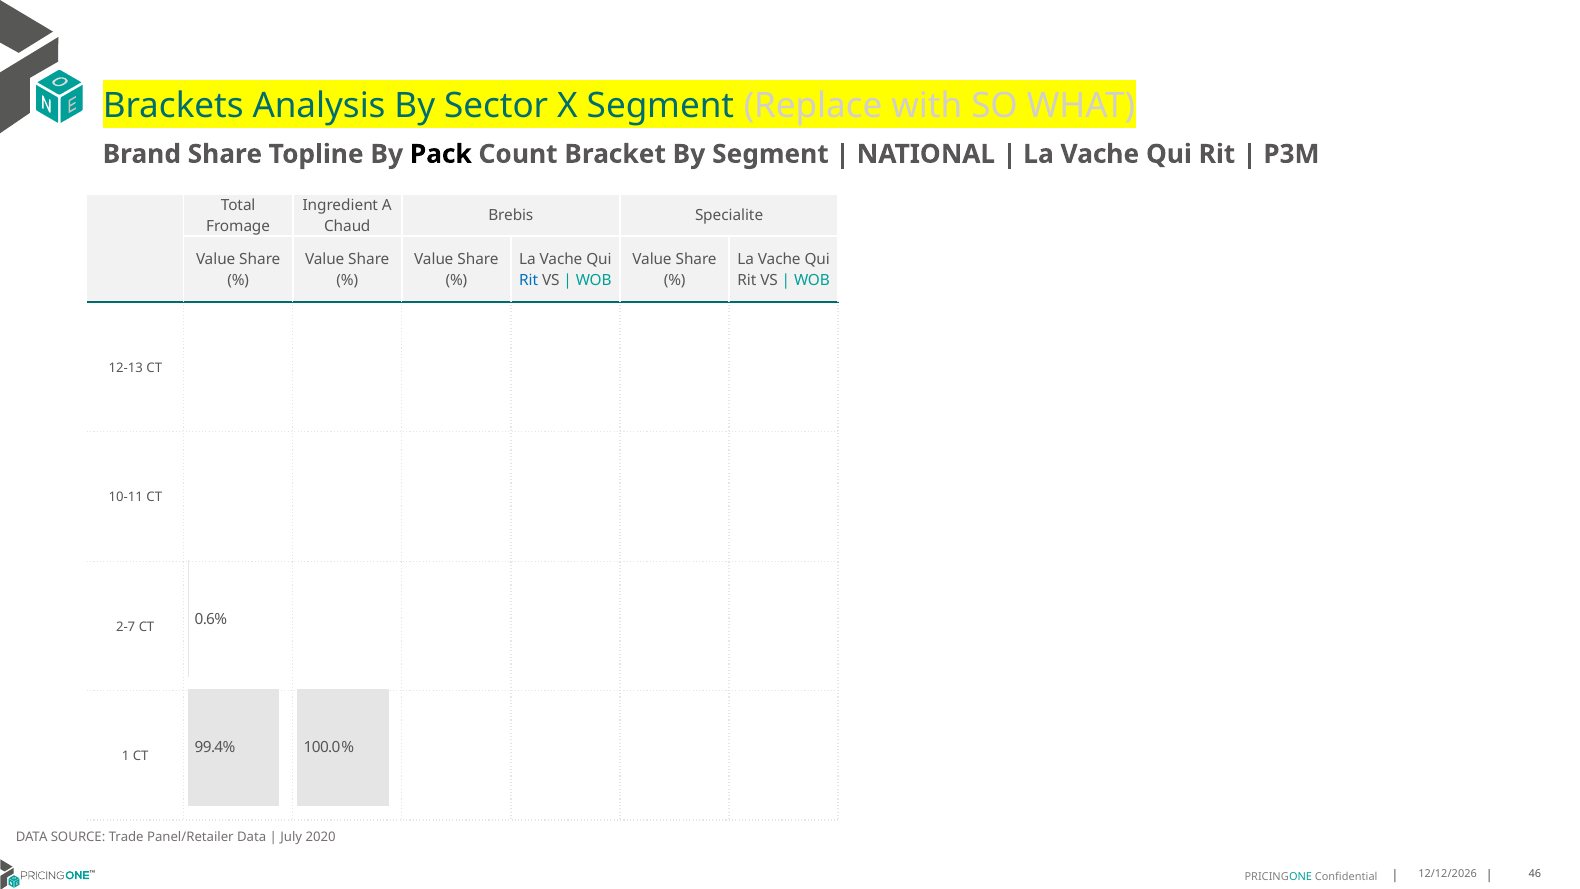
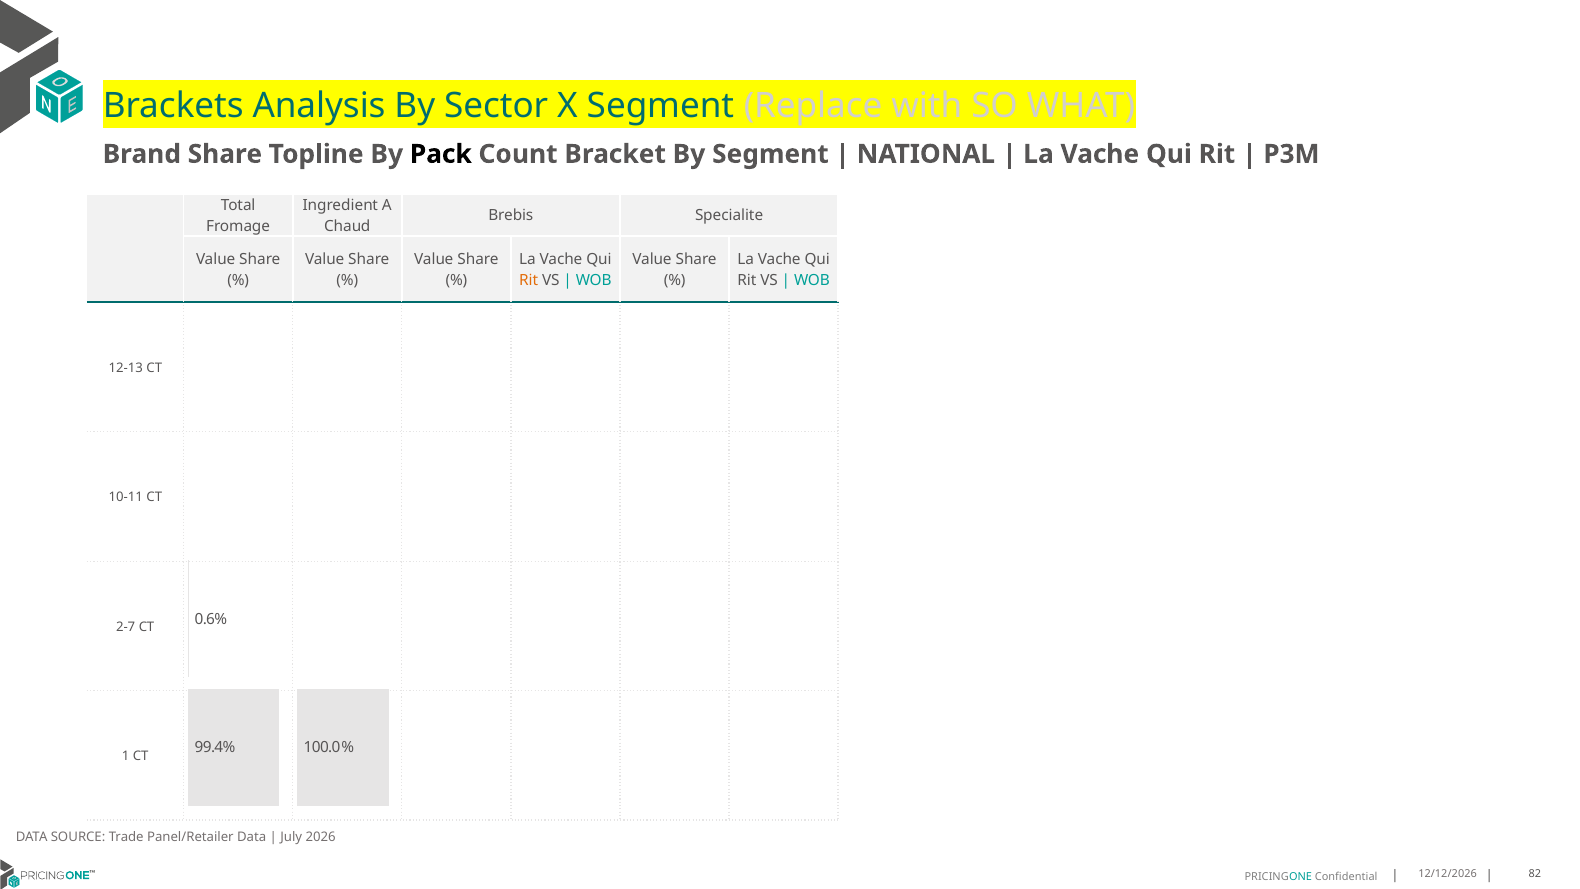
Rit colour: blue -> orange (529, 280)
2020: 2020 -> 2026 (321, 837)
46: 46 -> 82 (1535, 874)
